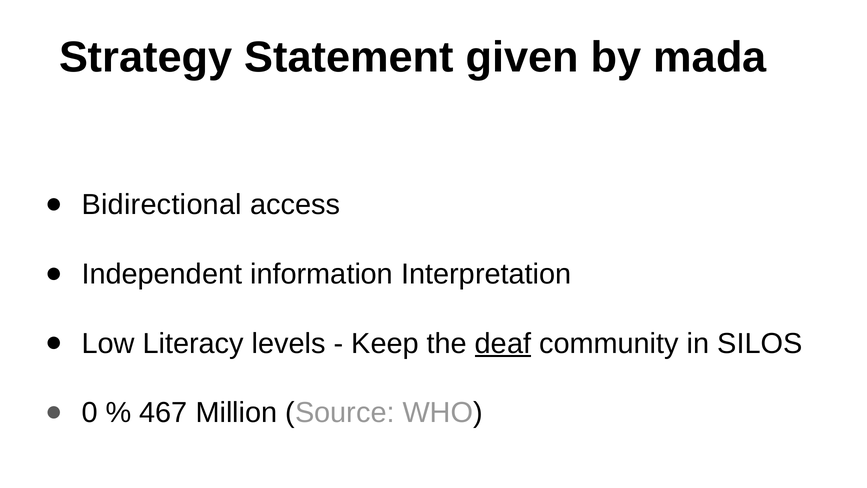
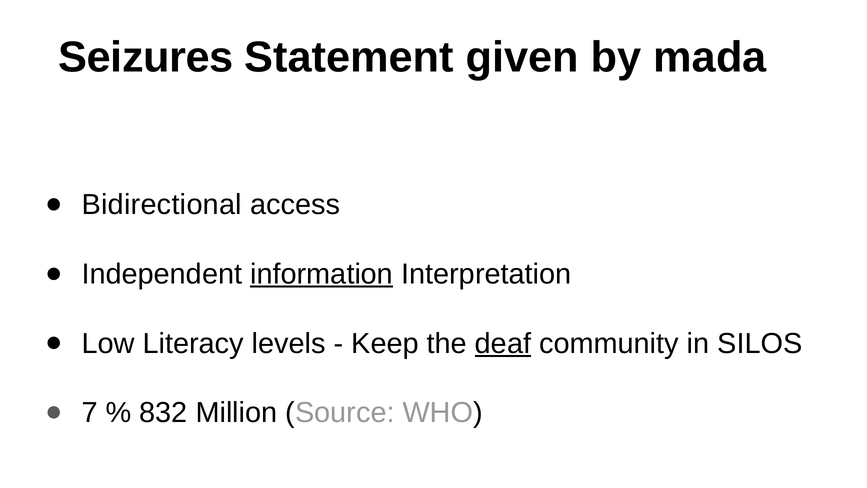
Strategy: Strategy -> Seizures (146, 58)
information underline: none -> present (322, 274)
0: 0 -> 7 (90, 413)
467: 467 -> 832 (163, 413)
